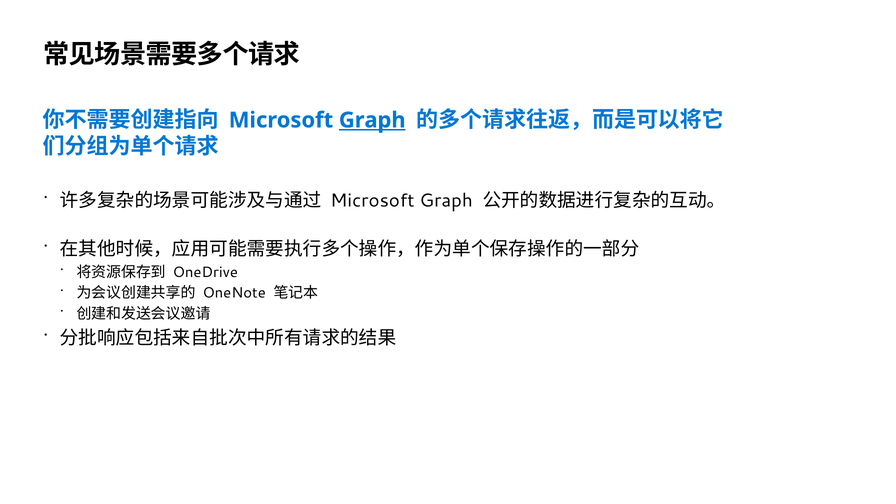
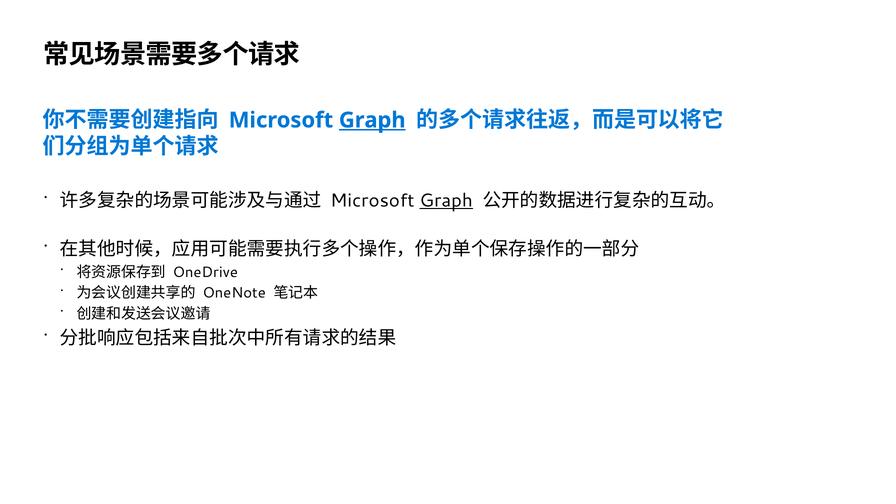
Graph underline: none -> present (446, 201)
